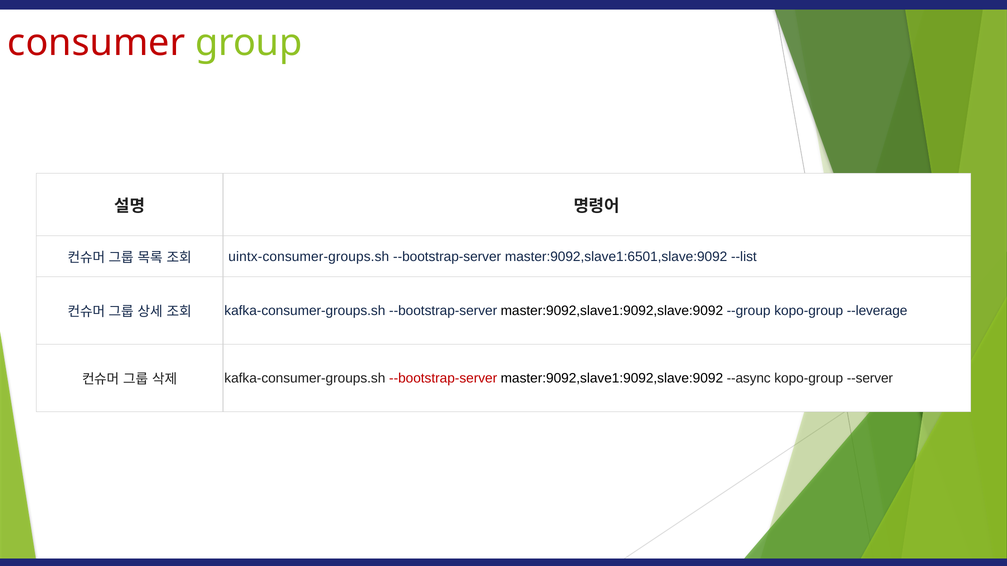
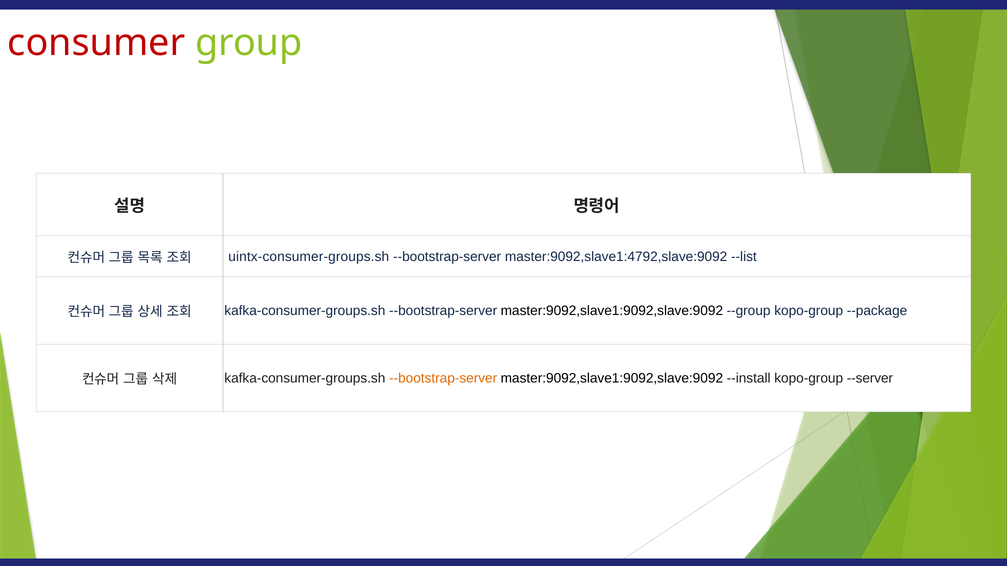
master:9092,slave1:6501,slave:9092: master:9092,slave1:6501,slave:9092 -> master:9092,slave1:4792,slave:9092 (616, 257)
--leverage: --leverage -> --package (877, 311)
--bootstrap-server colour: red -> orange (443, 378)
--async: --async -> --install (749, 378)
